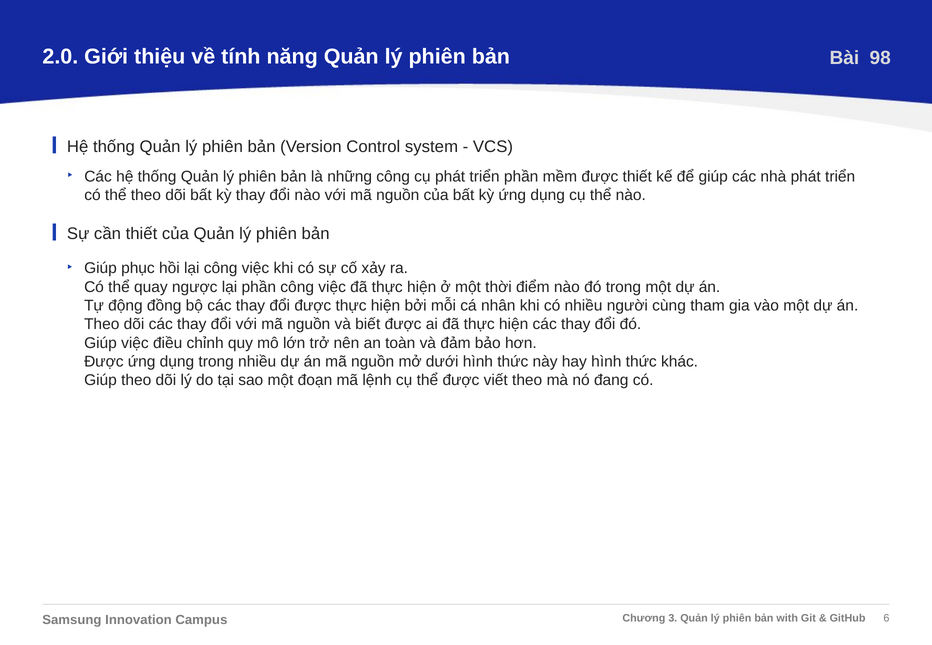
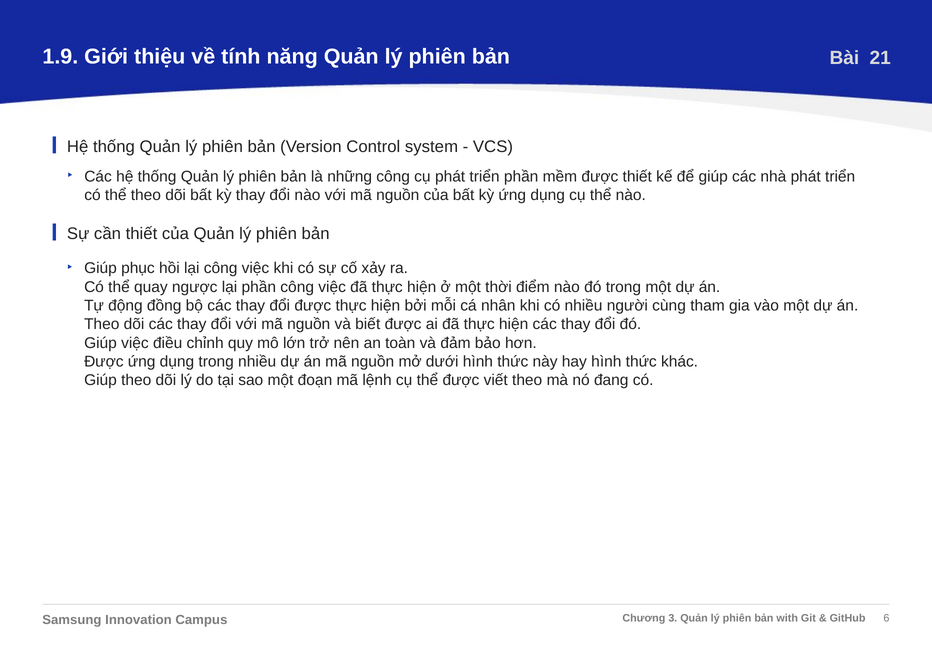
2.0: 2.0 -> 1.9 (60, 57)
98: 98 -> 21 (880, 58)
